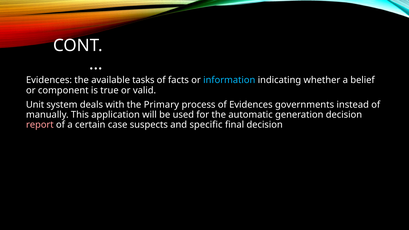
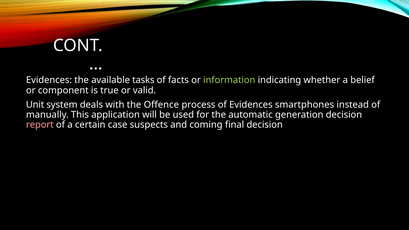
information colour: light blue -> light green (229, 80)
Primary: Primary -> Offence (161, 105)
governments: governments -> smartphones (305, 105)
specific: specific -> coming (206, 125)
